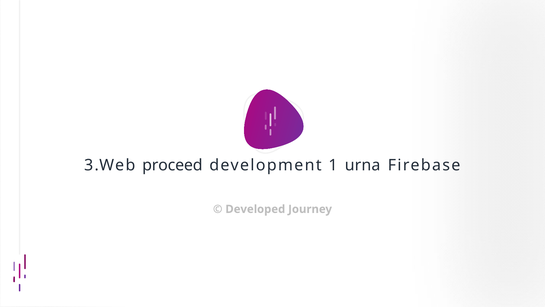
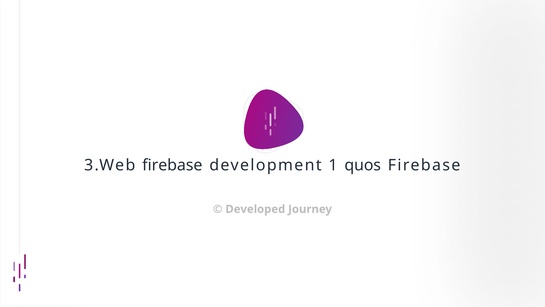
3.Web proceed: proceed -> firebase (172, 165)
urna: urna -> quos (363, 165)
